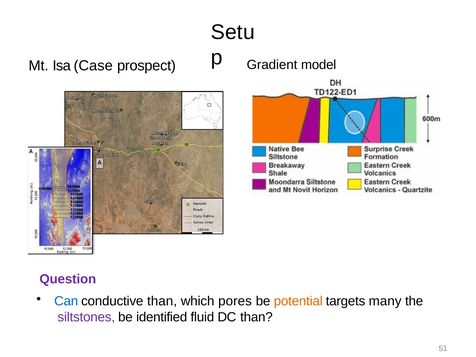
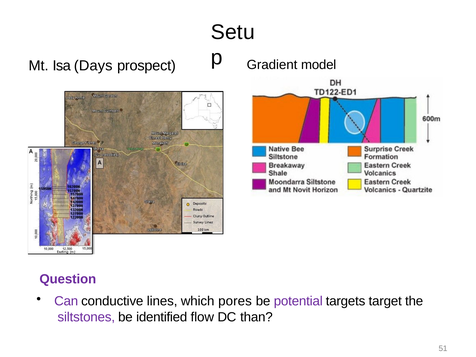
Case: Case -> Days (93, 66)
Can colour: blue -> purple (66, 301)
conductive than: than -> lines (162, 301)
potential colour: orange -> purple (298, 301)
many: many -> target (385, 301)
fluid: fluid -> flow (202, 317)
